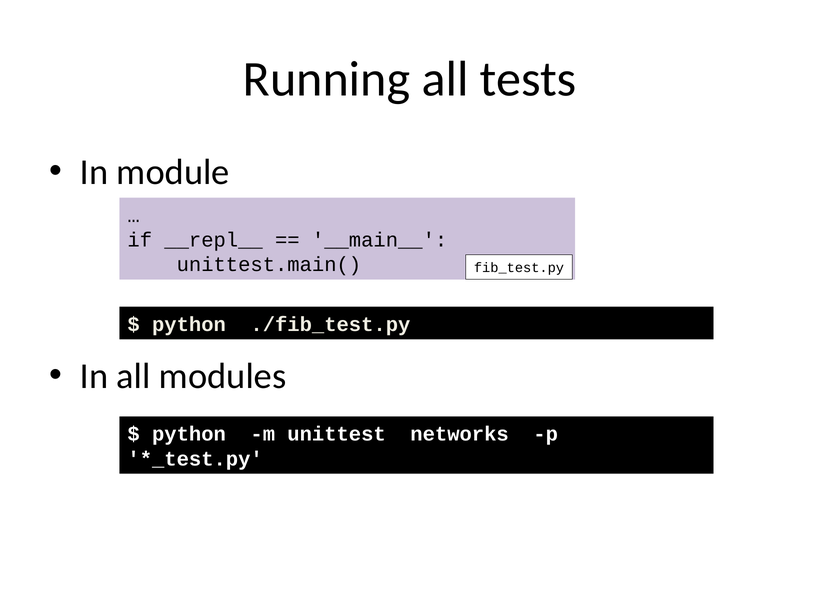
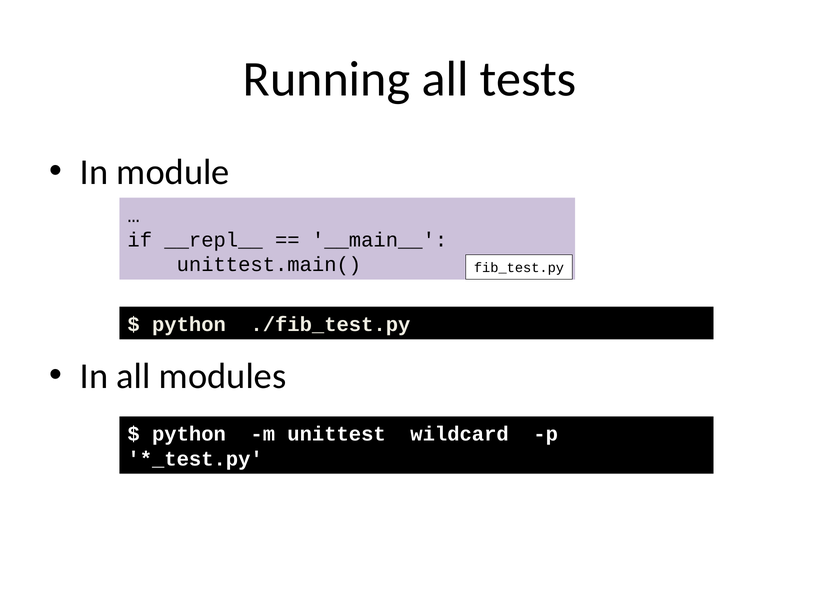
networks: networks -> wildcard (460, 434)
